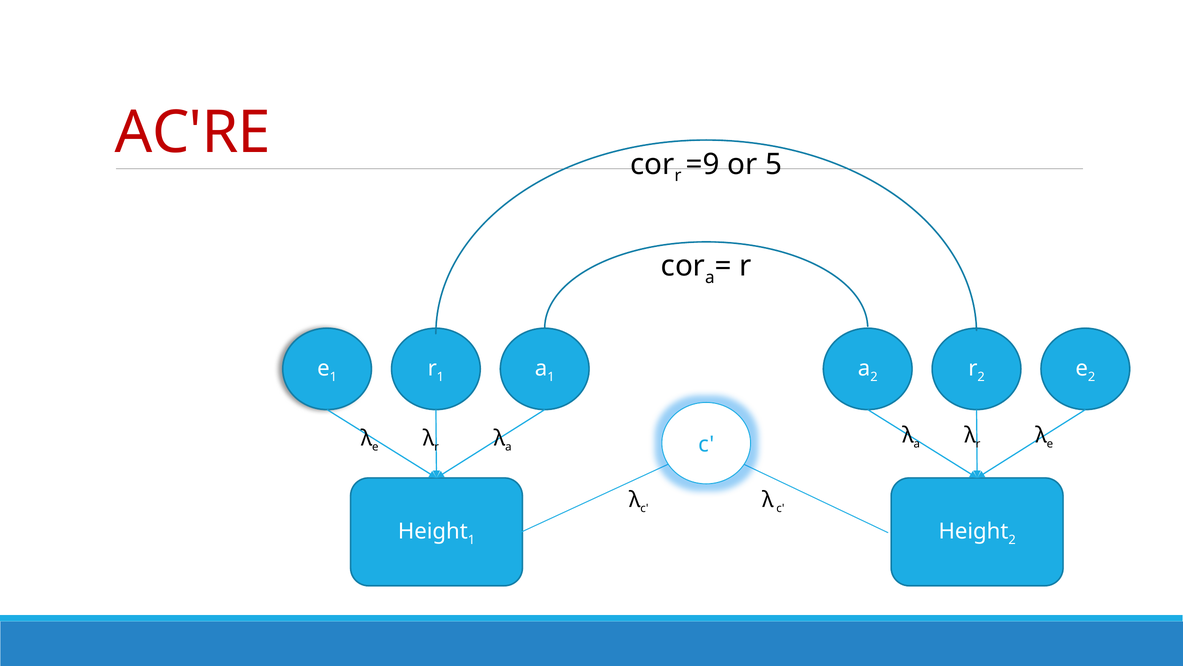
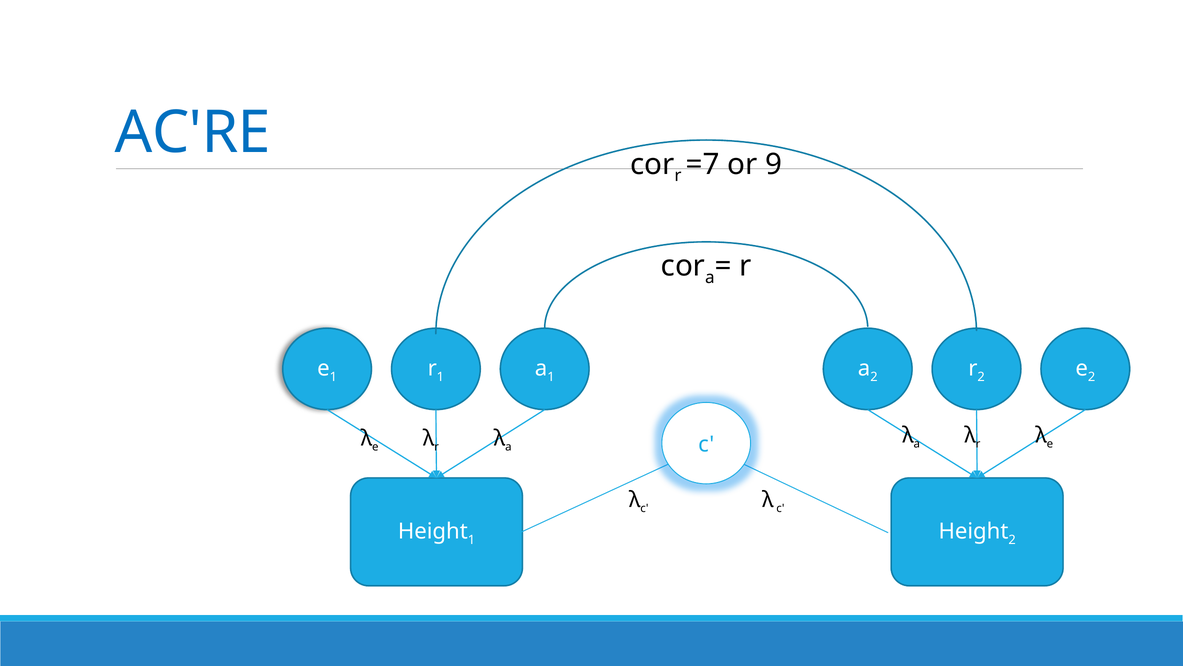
AC'RE colour: red -> blue (193, 133)
=9: =9 -> =7 (703, 164)
5: 5 -> 9 (774, 164)
